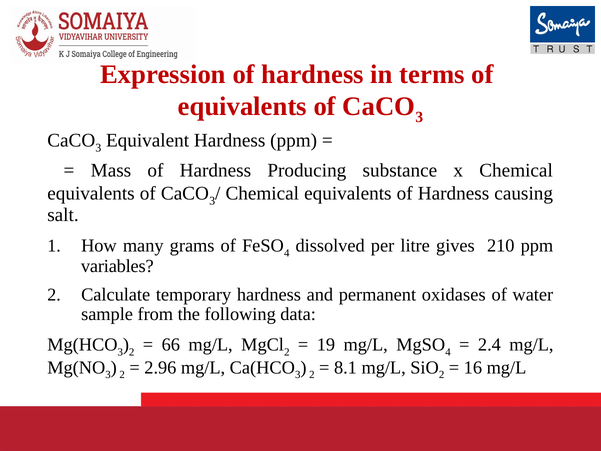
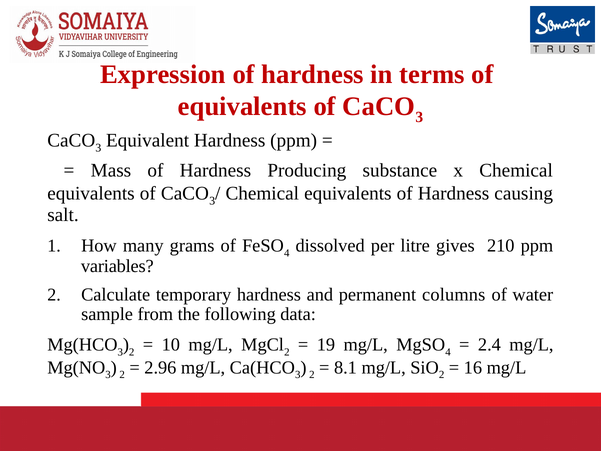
oxidases: oxidases -> columns (454, 294)
66: 66 -> 10 (171, 345)
